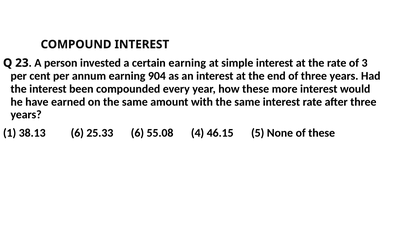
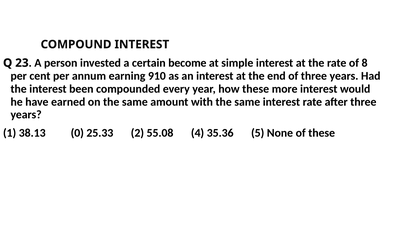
certain earning: earning -> become (187, 63)
3: 3 -> 8 (365, 63)
904: 904 -> 910 (157, 76)
38.13 6: 6 -> 0 (77, 133)
25.33 6: 6 -> 2 (137, 133)
46.15: 46.15 -> 35.36 (220, 133)
